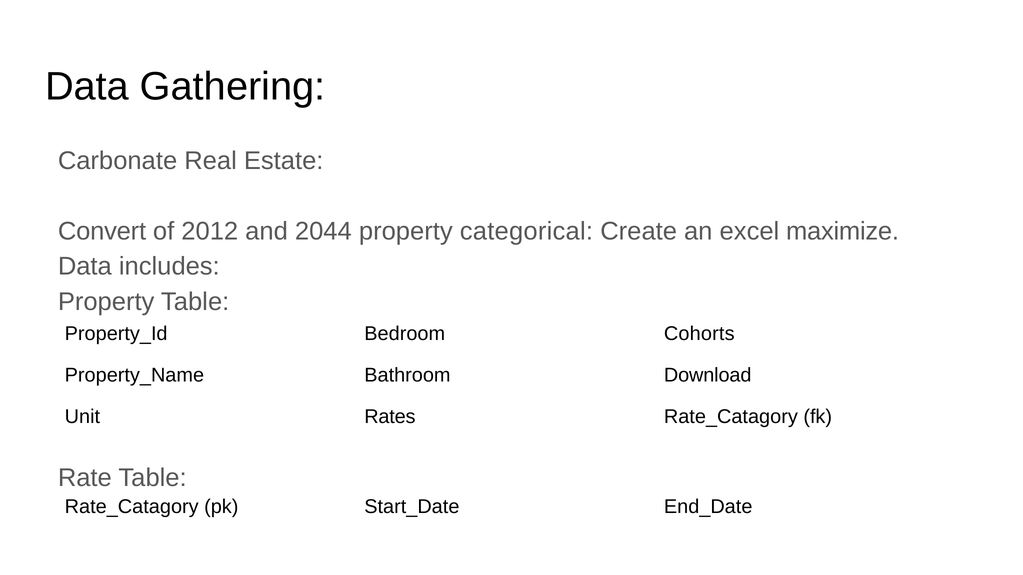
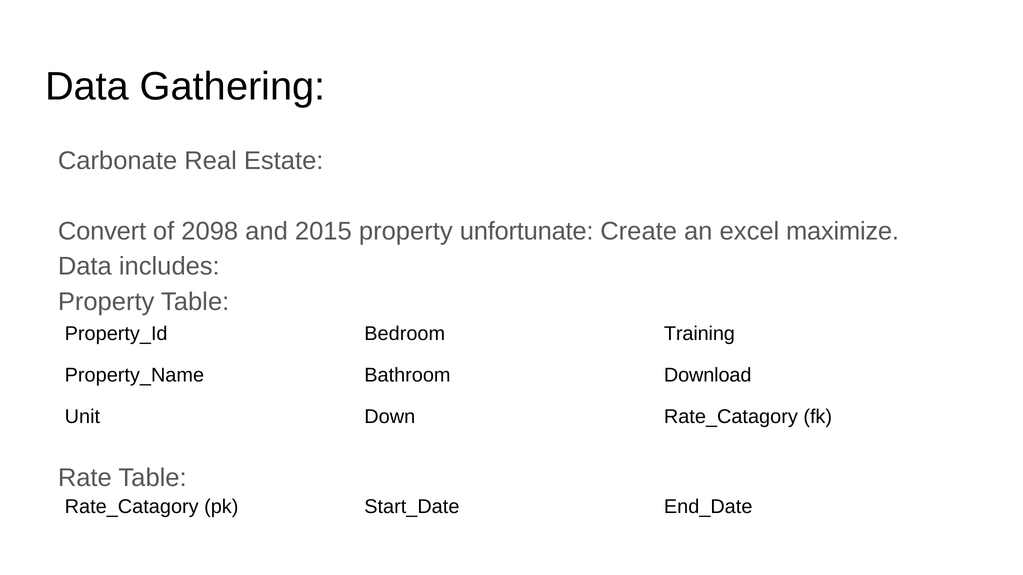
2012: 2012 -> 2098 (210, 231)
2044: 2044 -> 2015 (323, 231)
categorical: categorical -> unfortunate (527, 231)
Cohorts: Cohorts -> Training (699, 334)
Rates: Rates -> Down (390, 417)
